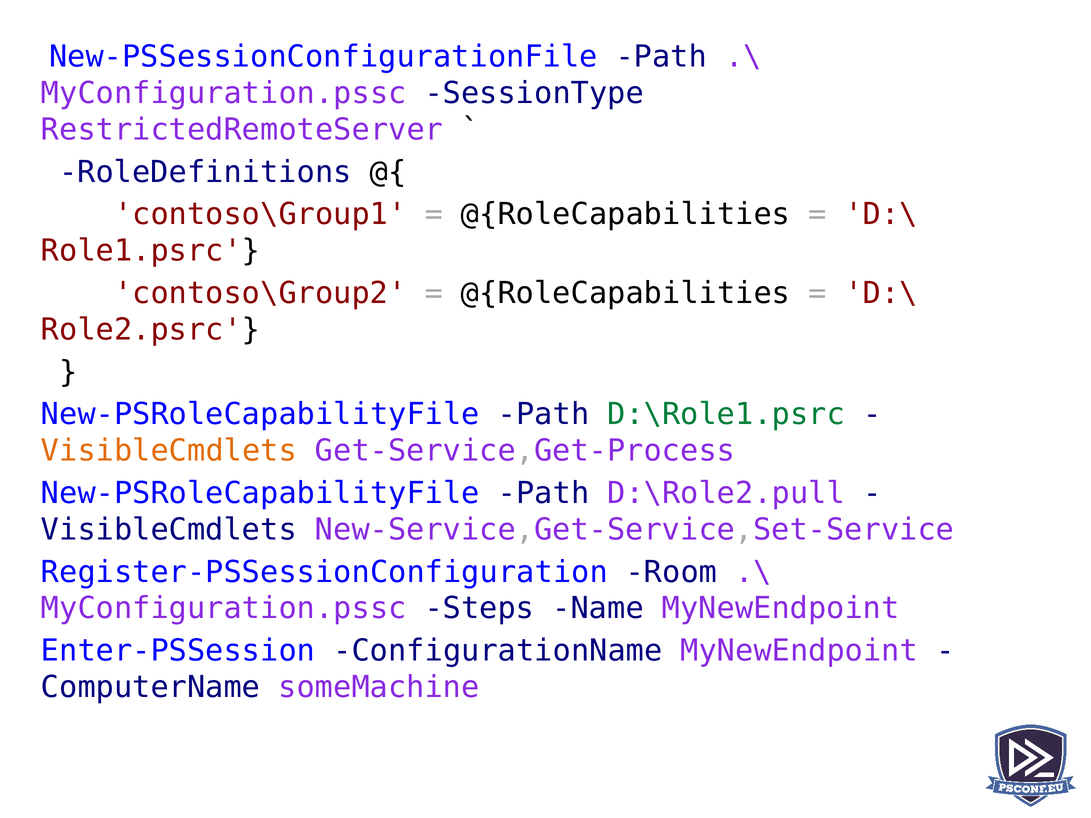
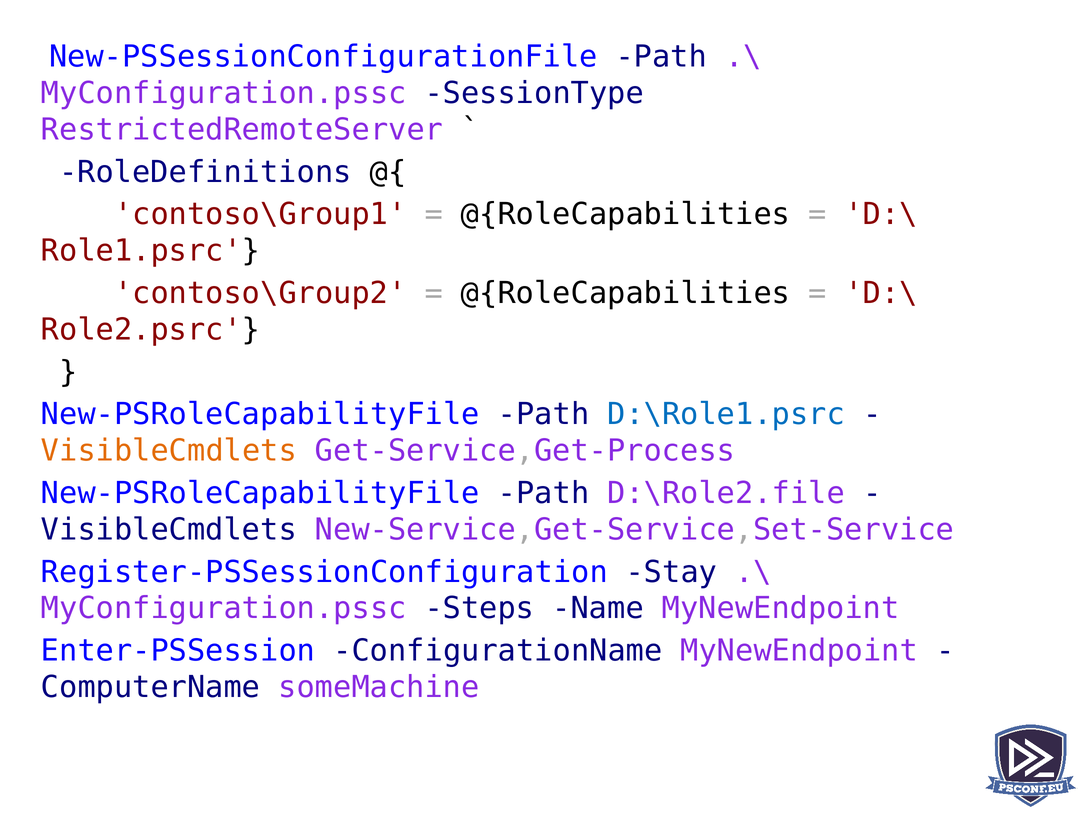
D:\Role1.psrc colour: green -> blue (726, 415)
D:\Role2.pull: D:\Role2.pull -> D:\Role2.file (726, 493)
Room: Room -> Stay (671, 572)
